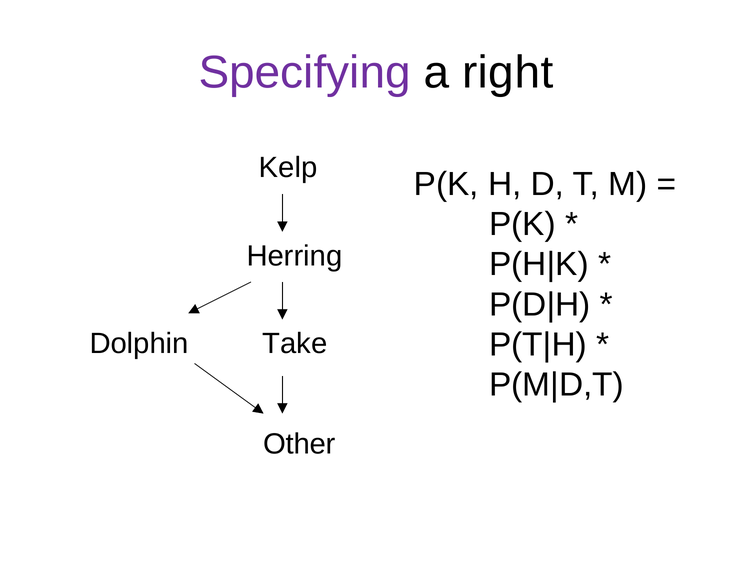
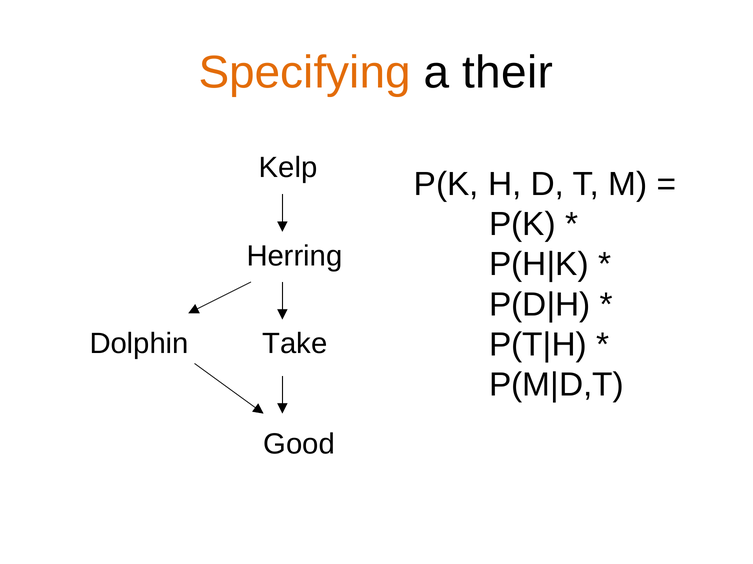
Specifying colour: purple -> orange (305, 73)
right: right -> their (508, 73)
Other: Other -> Good (299, 445)
